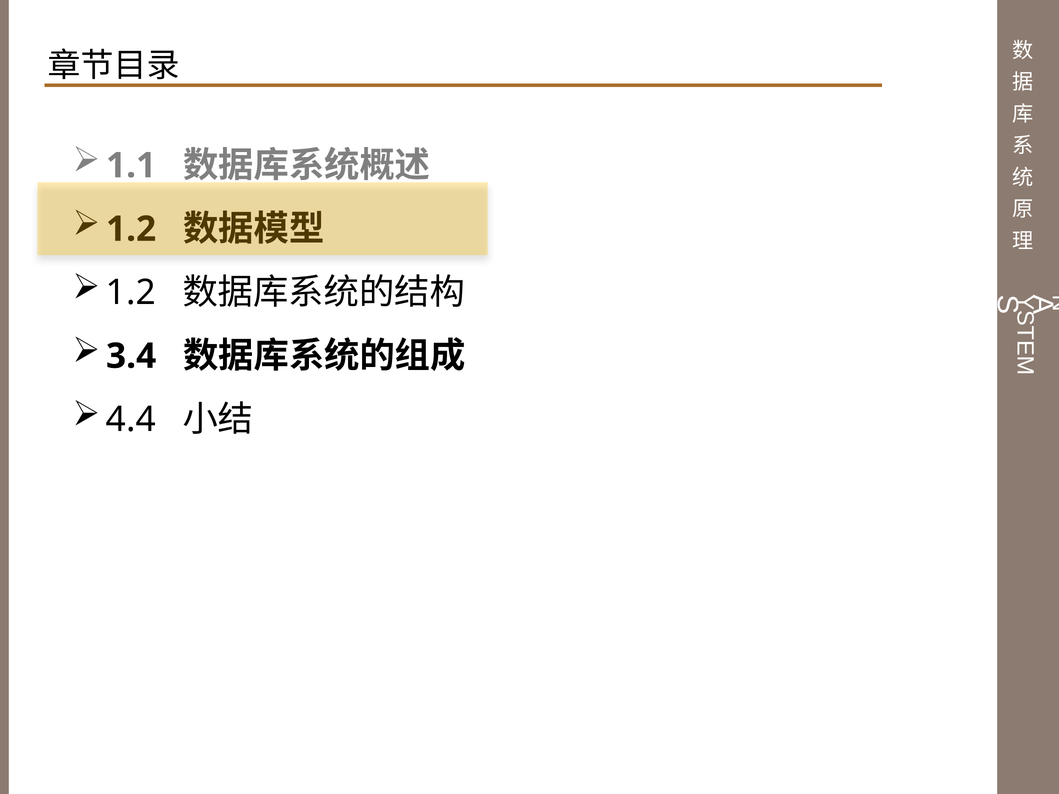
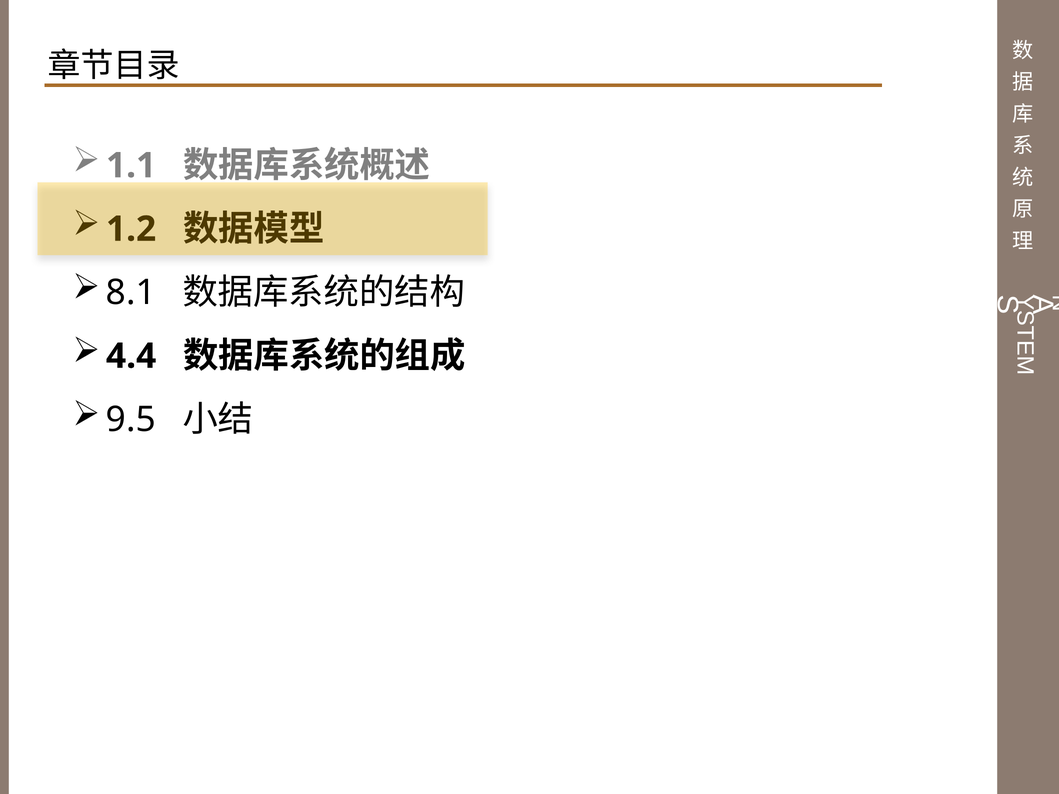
1.2: 1.2 -> 8.1 (131, 293)
3.4: 3.4 -> 4.4 (131, 356)
4.4: 4.4 -> 9.5 (131, 420)
